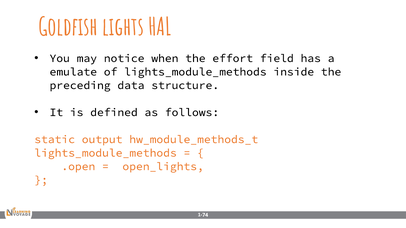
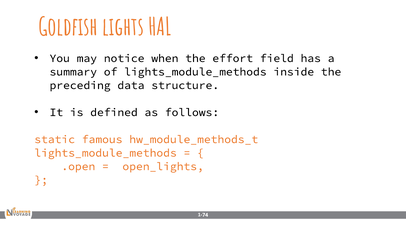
emulate: emulate -> summary (73, 72)
output: output -> famous (102, 140)
